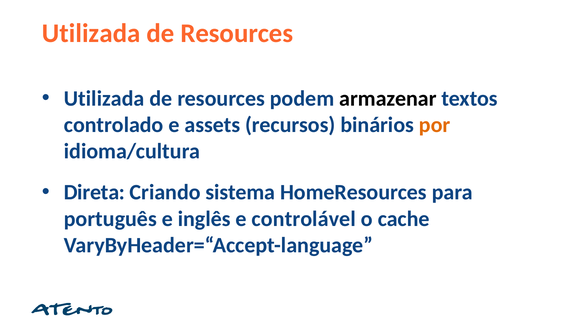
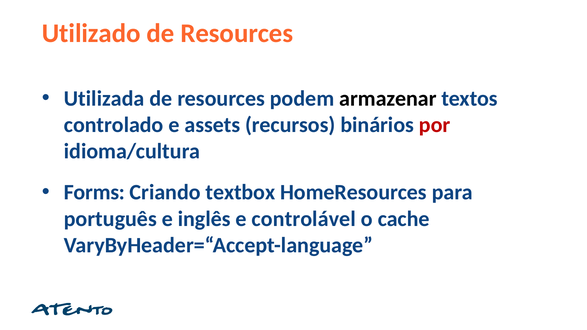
Utilizada: Utilizada -> Utilizado (91, 33)
por colour: orange -> red (435, 125)
Direta: Direta -> Forms (94, 192)
sistema: sistema -> textbox (240, 192)
